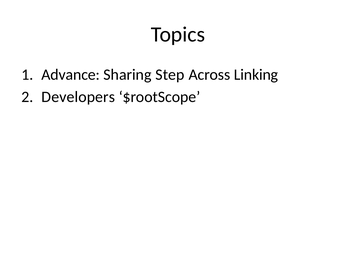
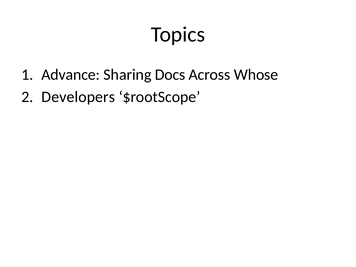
Step: Step -> Docs (170, 75)
Linking: Linking -> Whose (256, 75)
